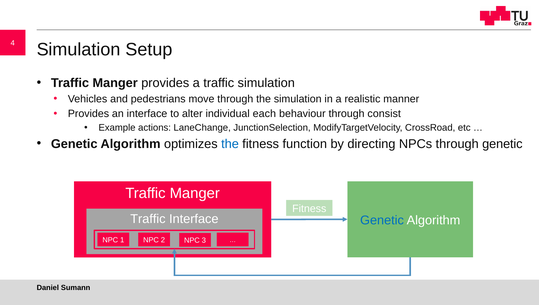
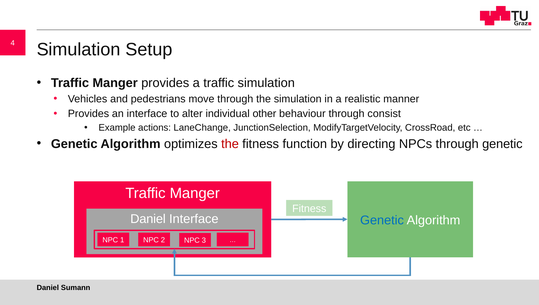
each: each -> other (264, 114)
the colour: blue -> red (230, 144)
Traffic: Traffic -> Daniel (148, 219)
